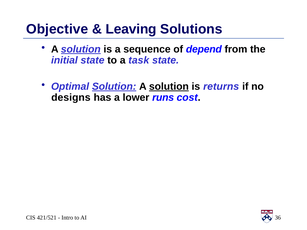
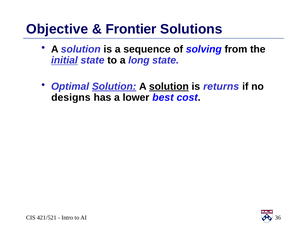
Leaving: Leaving -> Frontier (131, 29)
solution underline: present -> none (81, 49)
depend: depend -> solving (204, 49)
initial underline: none -> present (64, 60)
task: task -> long (139, 60)
runs: runs -> best (163, 98)
